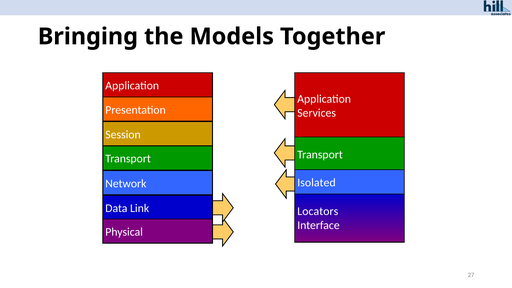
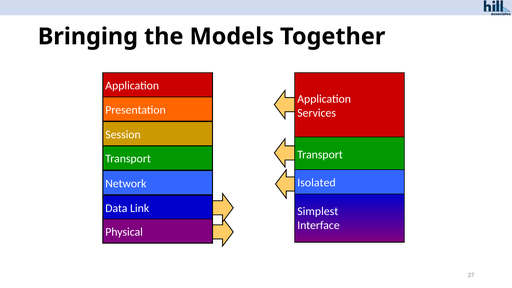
Locators: Locators -> Simplest (318, 211)
